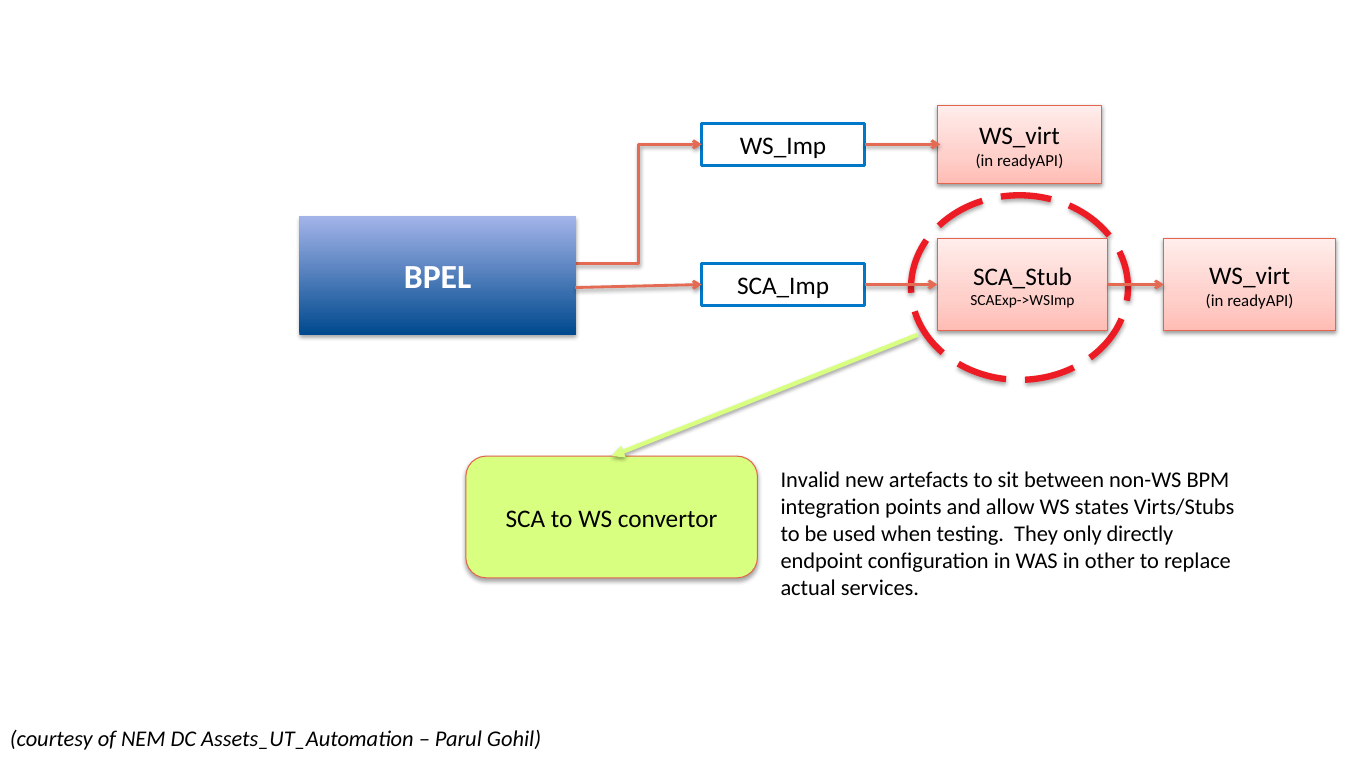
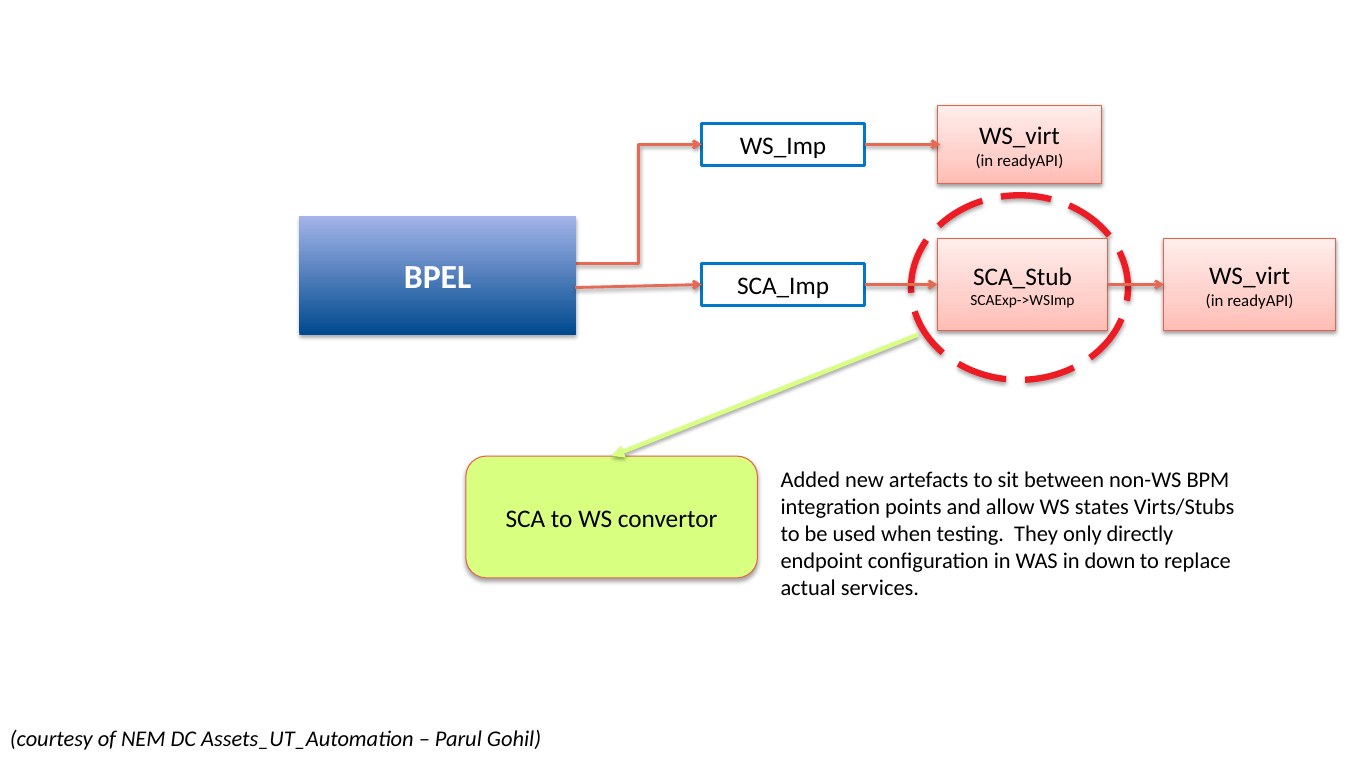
Invalid: Invalid -> Added (810, 481)
other: other -> down (1110, 561)
